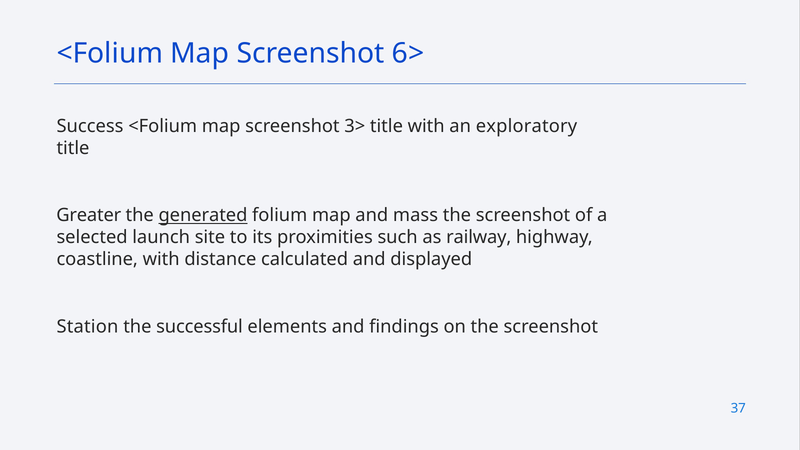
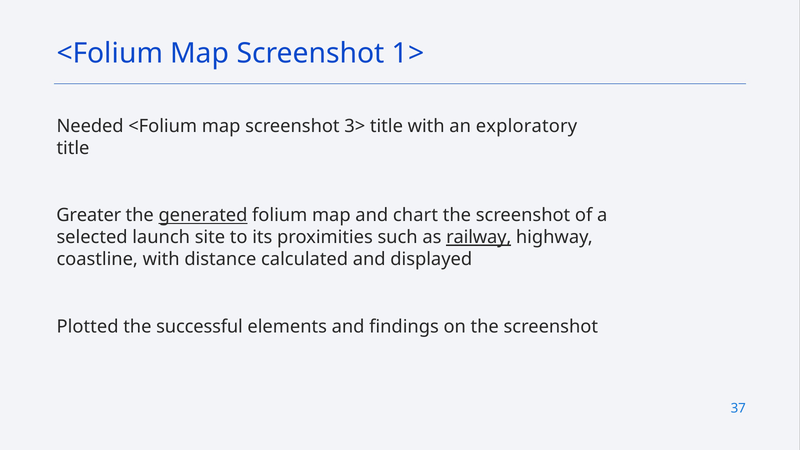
6>: 6> -> 1> (408, 53)
Success: Success -> Needed (90, 126)
mass: mass -> chart (415, 215)
railway underline: none -> present (479, 237)
Station: Station -> Plotted (88, 327)
